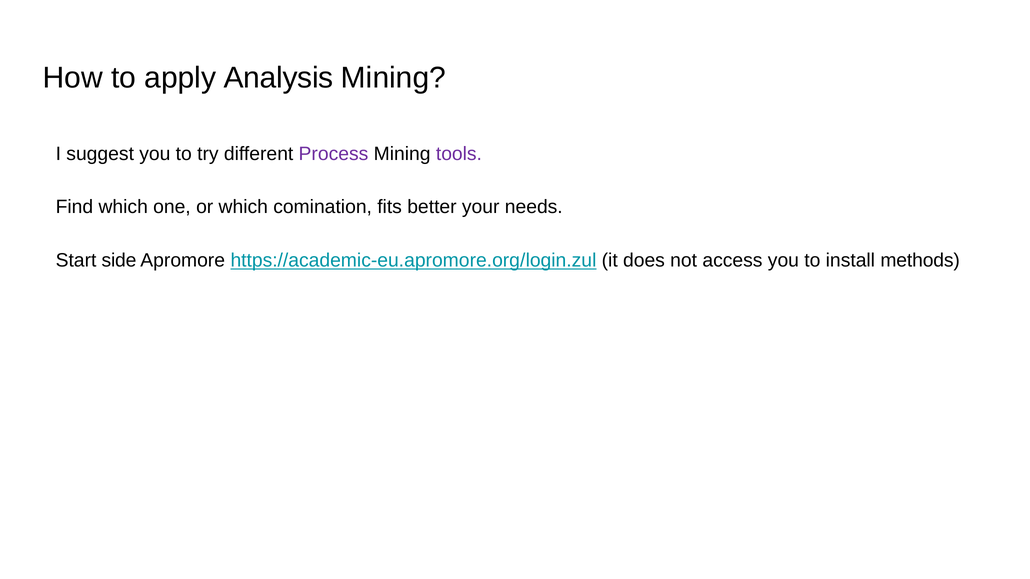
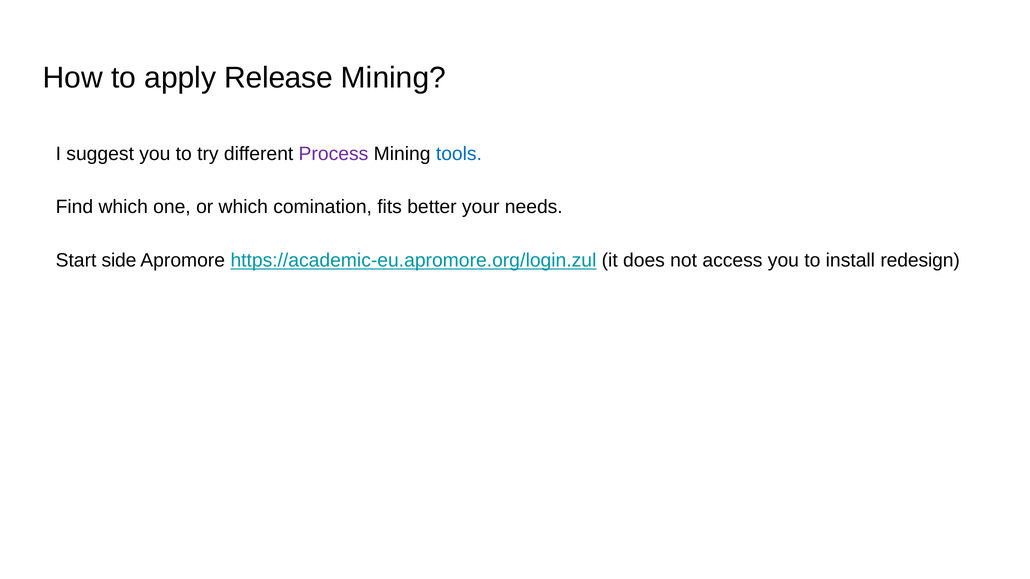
Analysis: Analysis -> Release (279, 78)
tools colour: purple -> blue (459, 154)
methods: methods -> redesign (920, 261)
